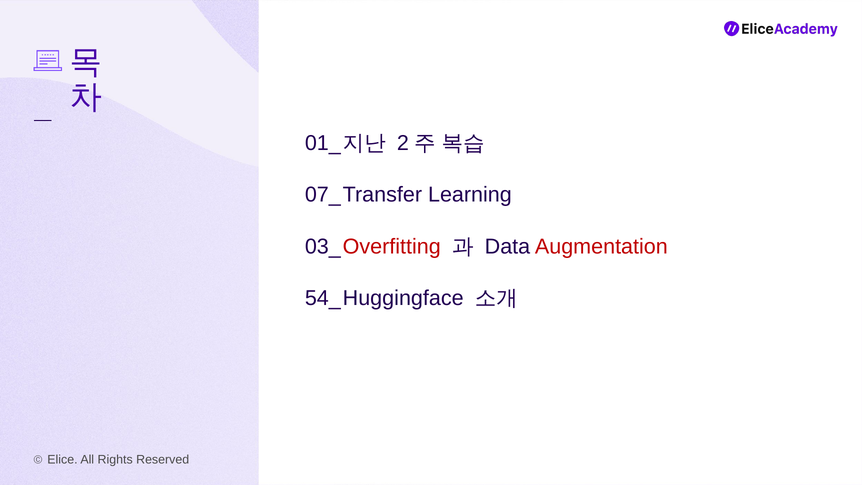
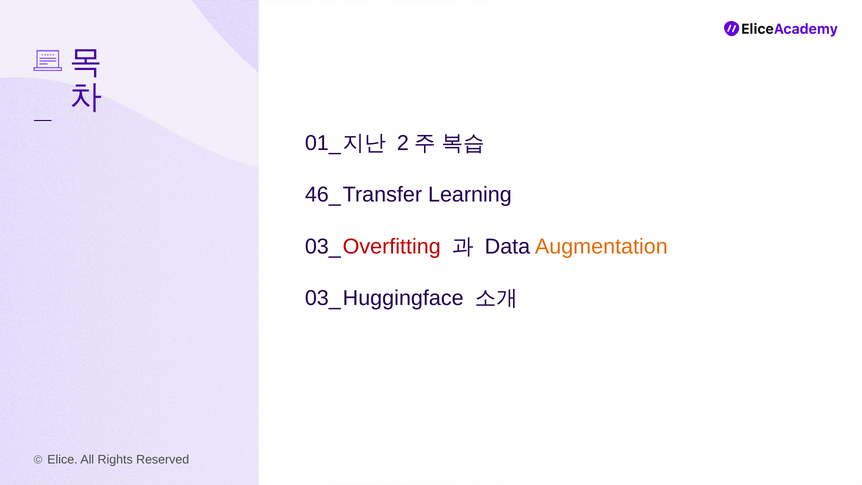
07_: 07_ -> 46_ (323, 195)
Augmentation colour: red -> orange (601, 247)
54_: 54_ -> 03_ (323, 298)
